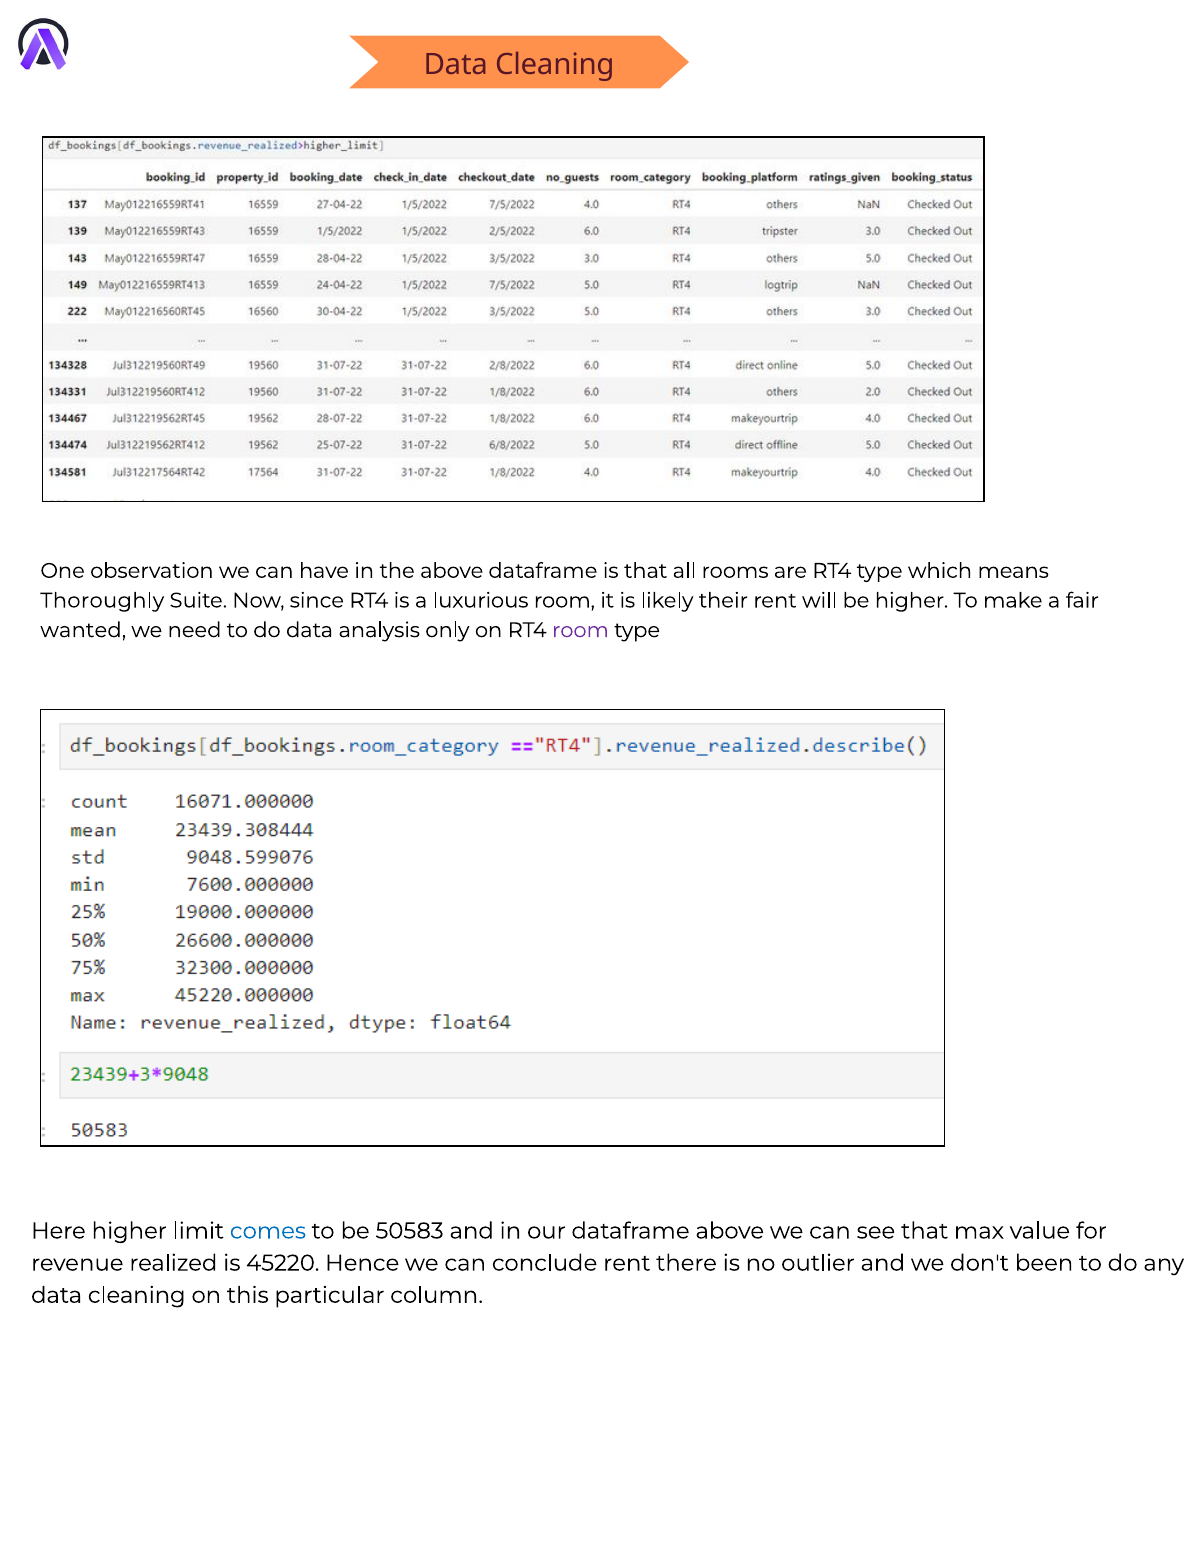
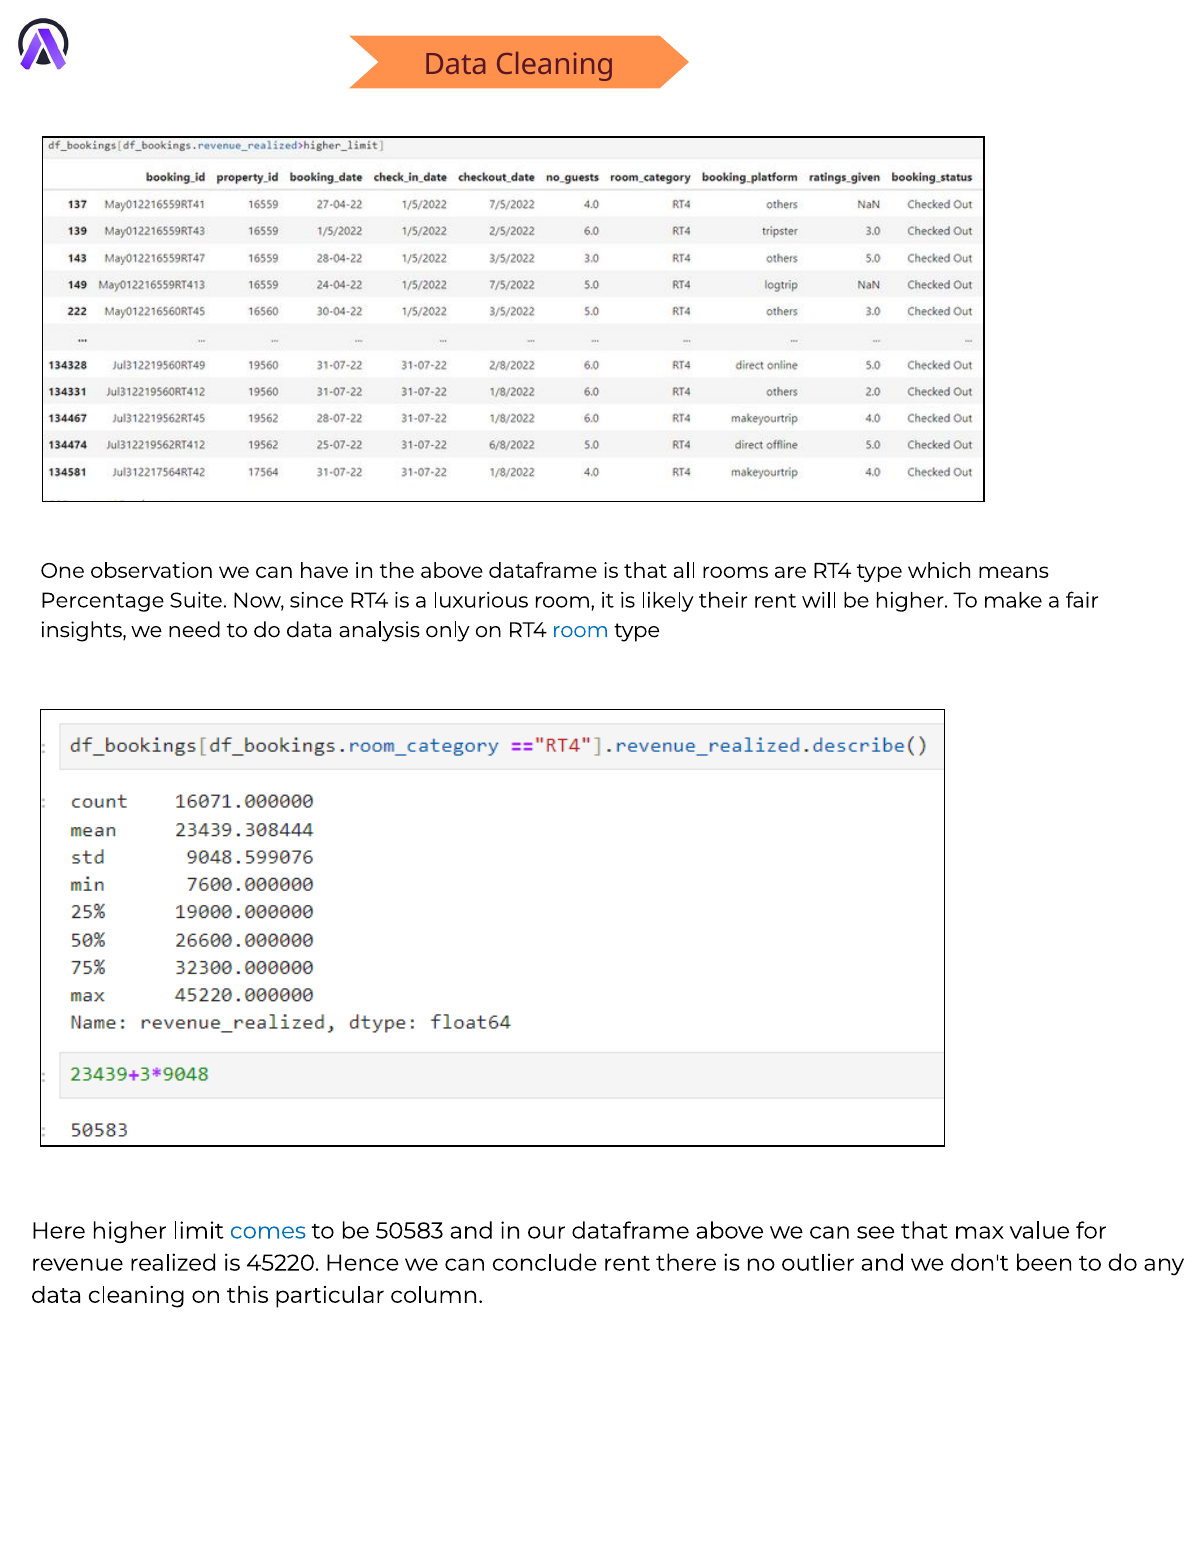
Thoroughly: Thoroughly -> Percentage (102, 601)
wanted: wanted -> insights (83, 631)
room colour: purple -> blue (580, 631)
